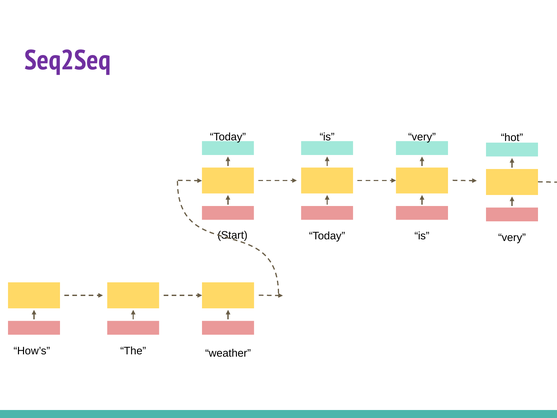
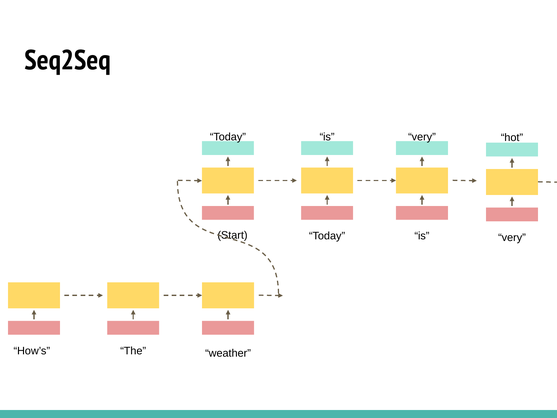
Seq2Seq colour: purple -> black (68, 60)
